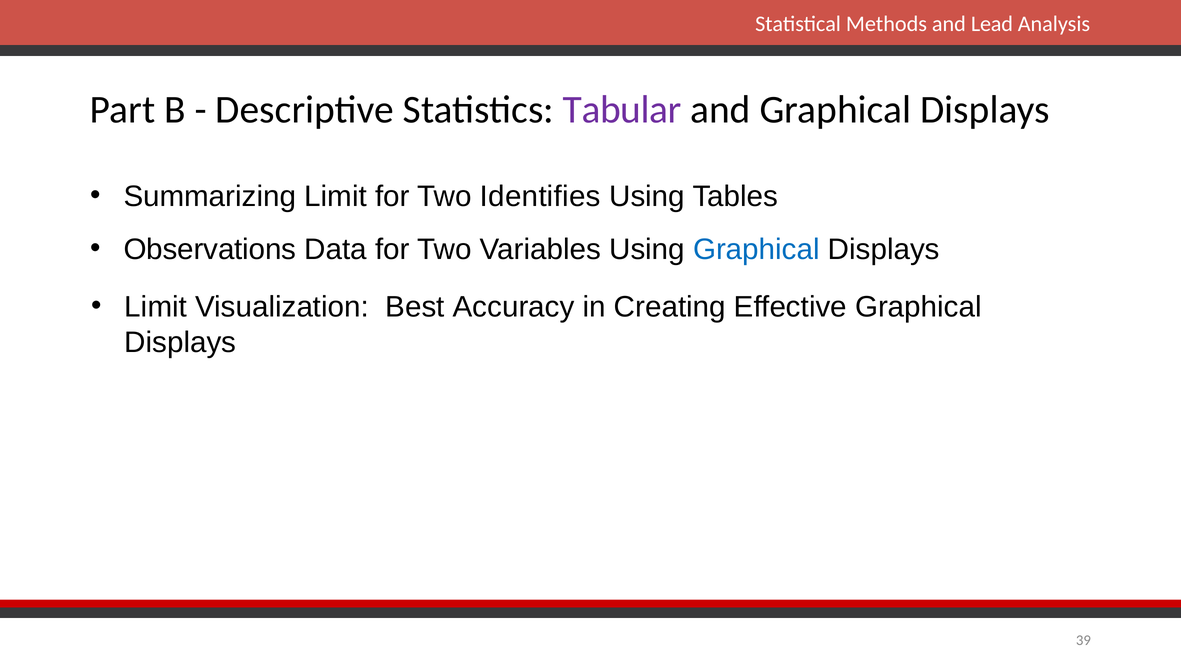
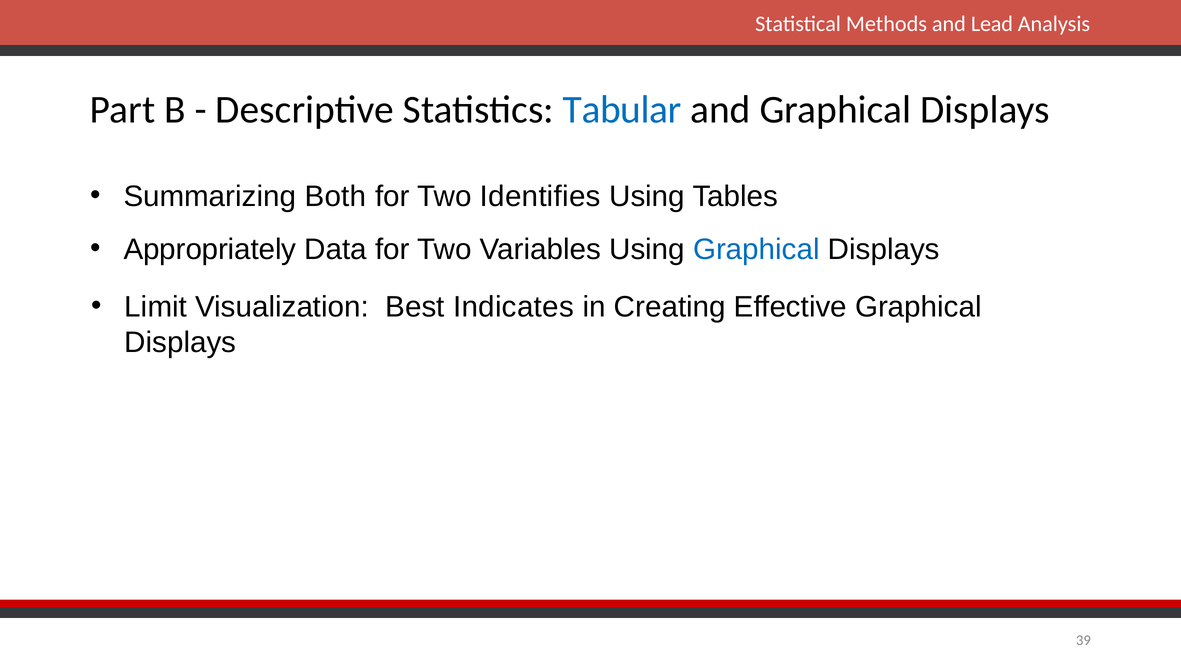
Tabular colour: purple -> blue (622, 110)
Summarizing Limit: Limit -> Both (335, 196)
Observations: Observations -> Appropriately (210, 249)
Accuracy: Accuracy -> Indicates (513, 307)
